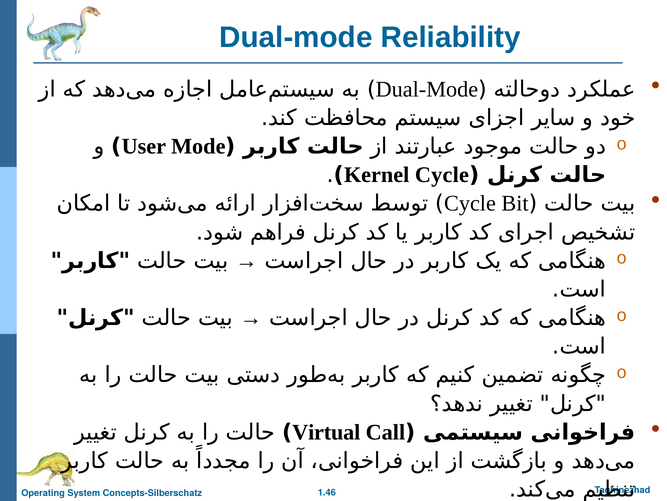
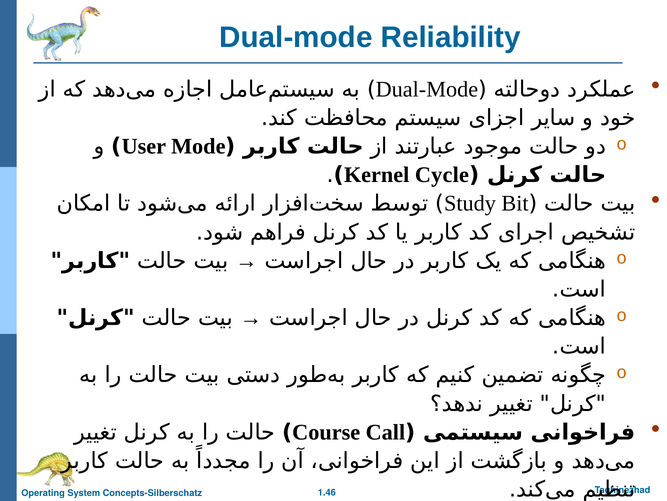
Cycle: Cycle -> Study (470, 203)
Virtual: Virtual -> Course (326, 432)
